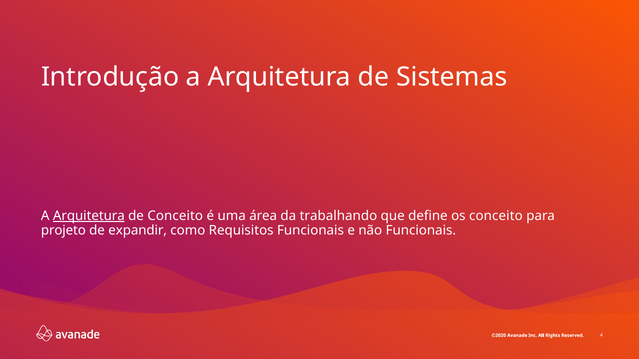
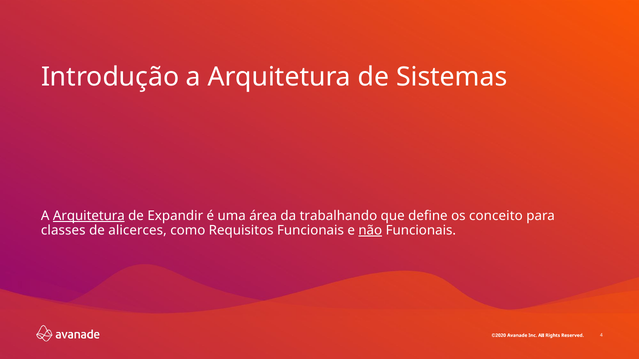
de Conceito: Conceito -> Expandir (175, 216)
projeto: projeto -> classes (63, 231)
expandir: expandir -> alicerces (138, 231)
não underline: none -> present (370, 231)
